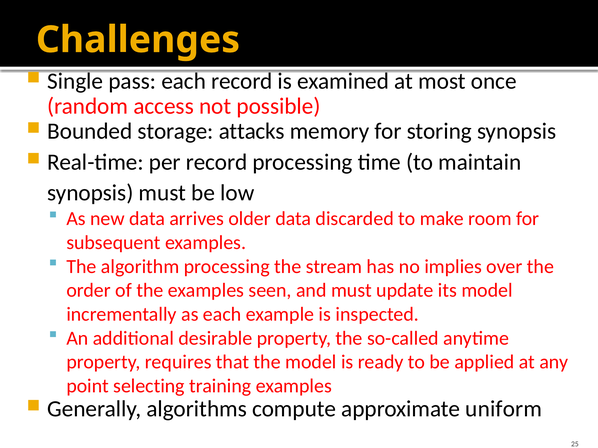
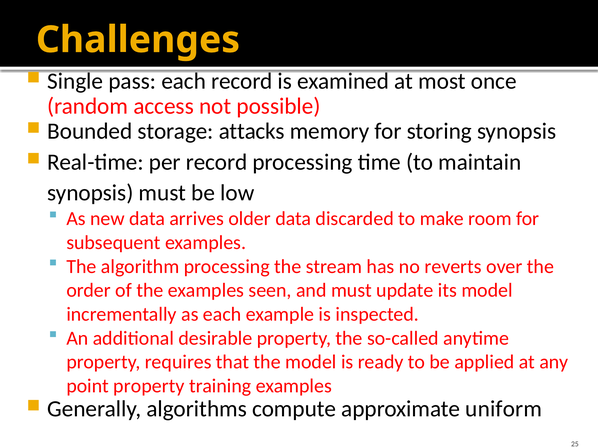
implies: implies -> reverts (453, 267)
point selecting: selecting -> property (149, 386)
